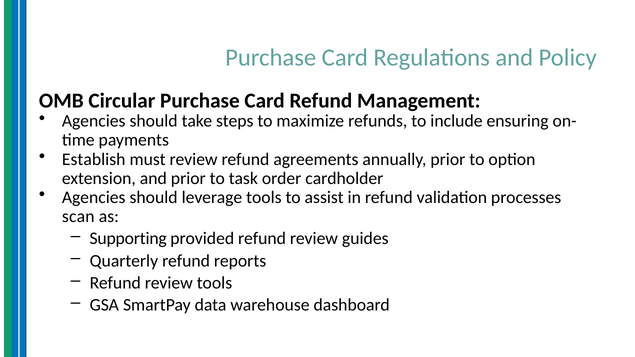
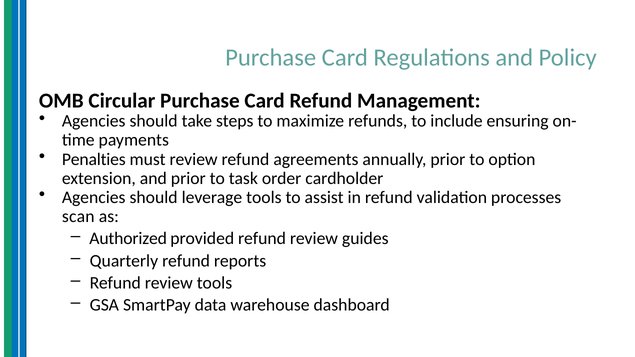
Establish: Establish -> Penalties (94, 159)
Supporting: Supporting -> Authorized (128, 239)
